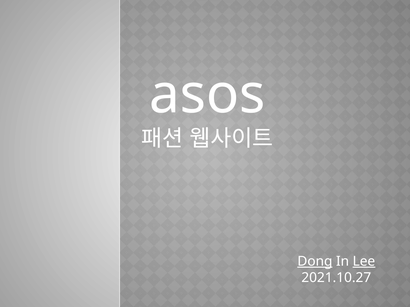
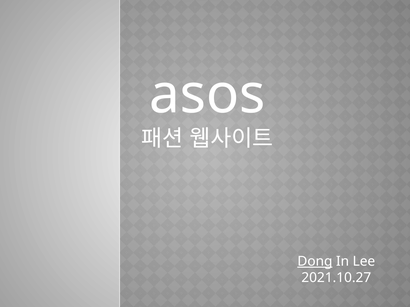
Lee underline: present -> none (364, 262)
